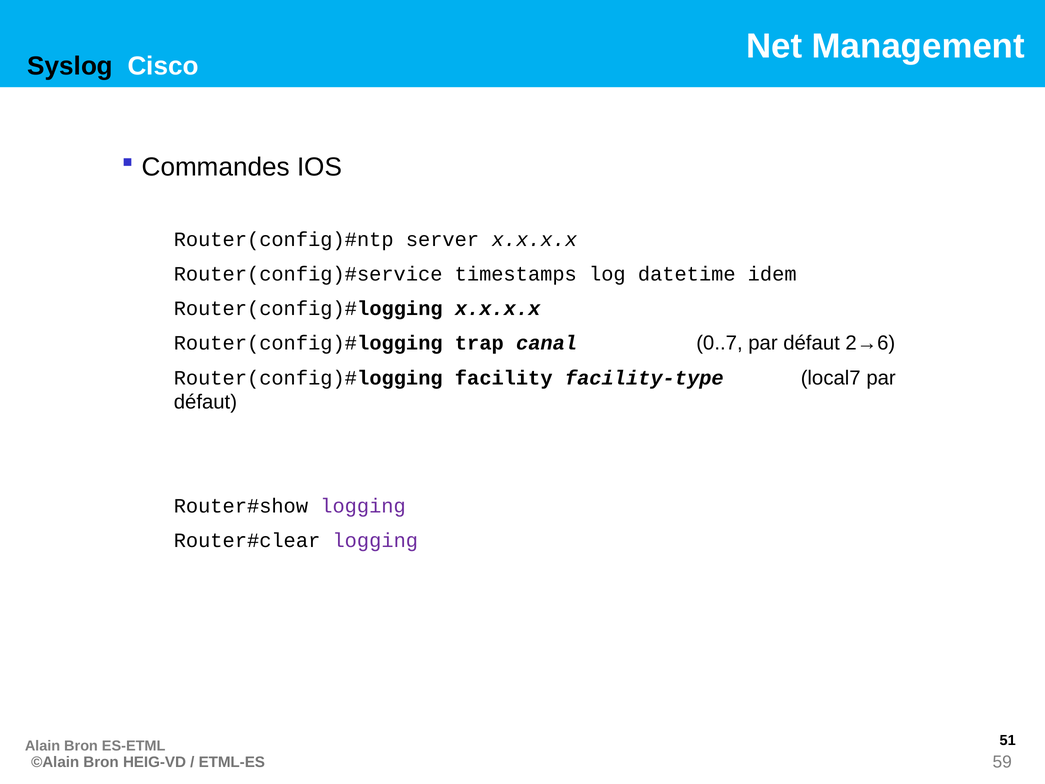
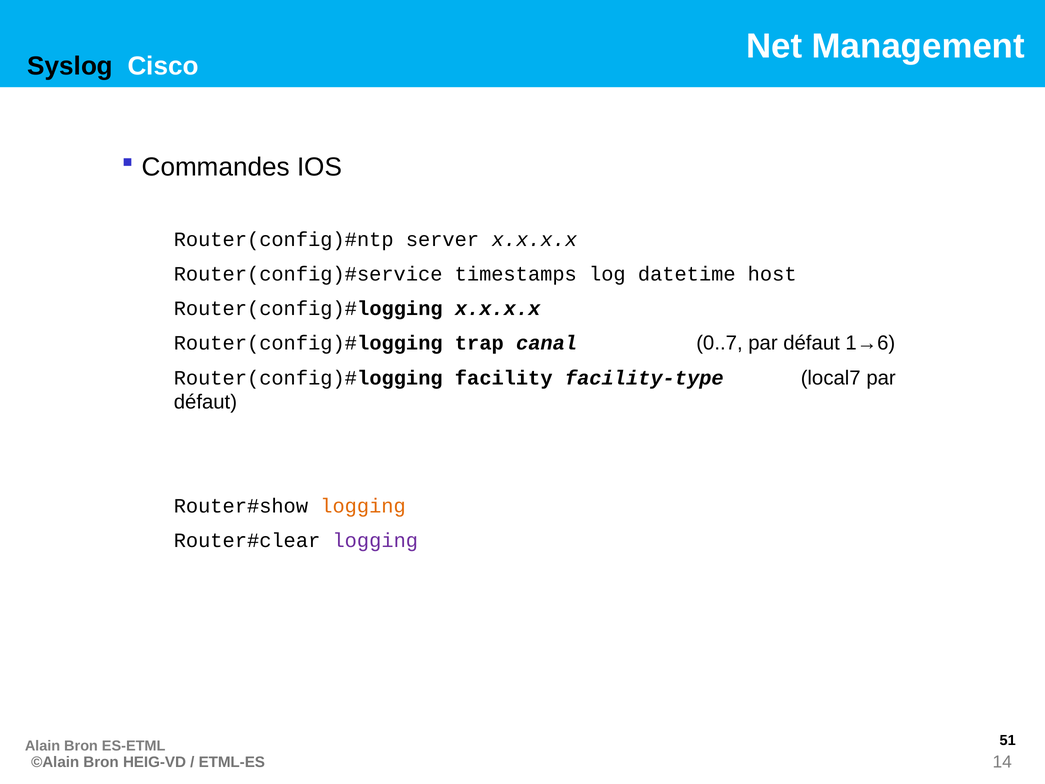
idem: idem -> host (772, 274)
2→6: 2→6 -> 1→6 (870, 343)
logging colour: purple -> orange (363, 506)
59: 59 -> 14 (1002, 762)
